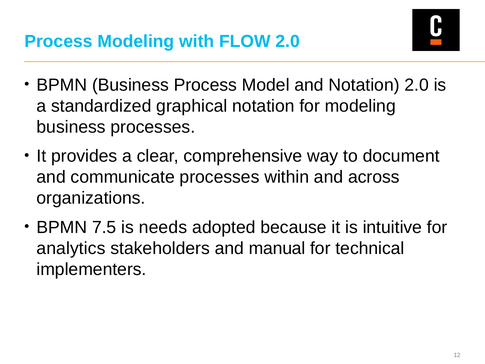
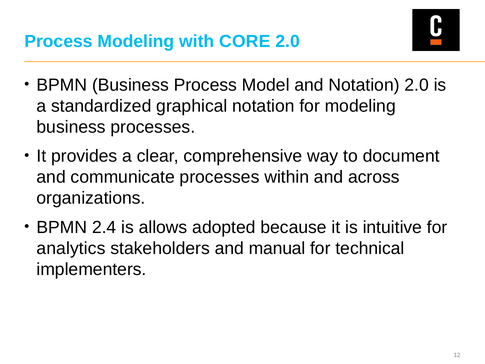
FLOW: FLOW -> CORE (245, 41)
7.5: 7.5 -> 2.4 (104, 227)
needs: needs -> allows (163, 227)
